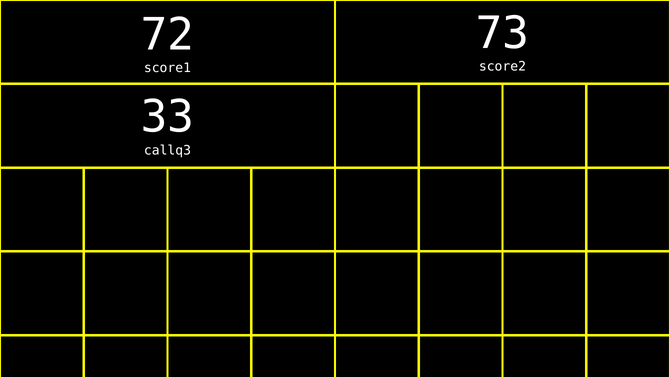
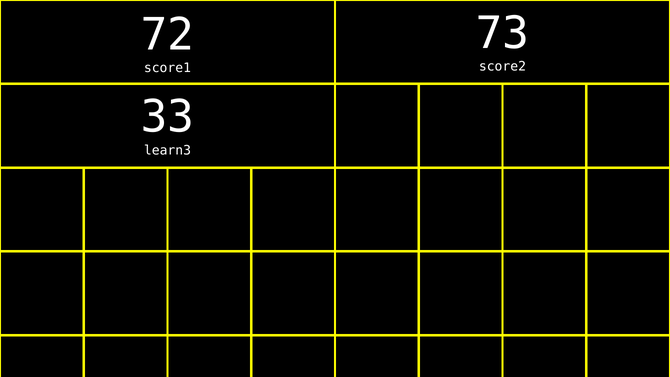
callq3: callq3 -> learn3 (167, 150)
